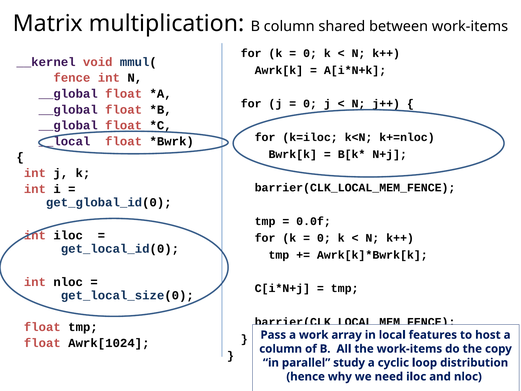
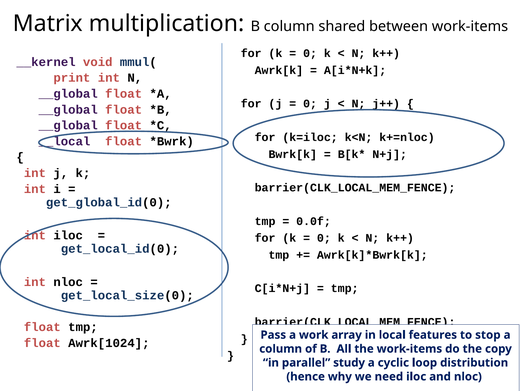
fence: fence -> print (72, 78)
host: host -> stop (488, 335)
